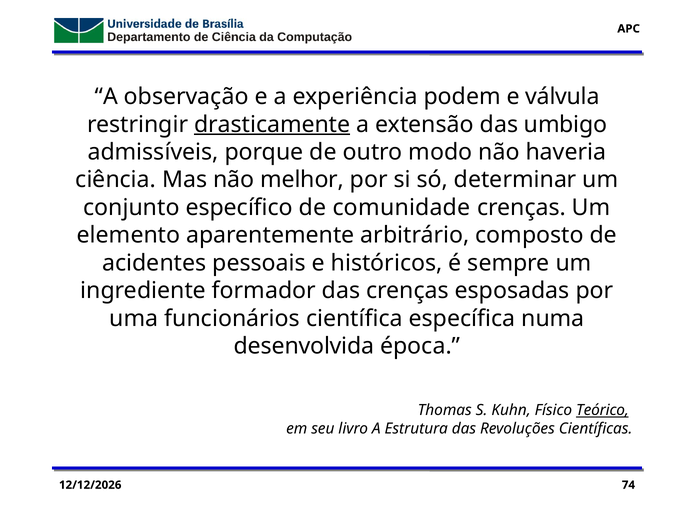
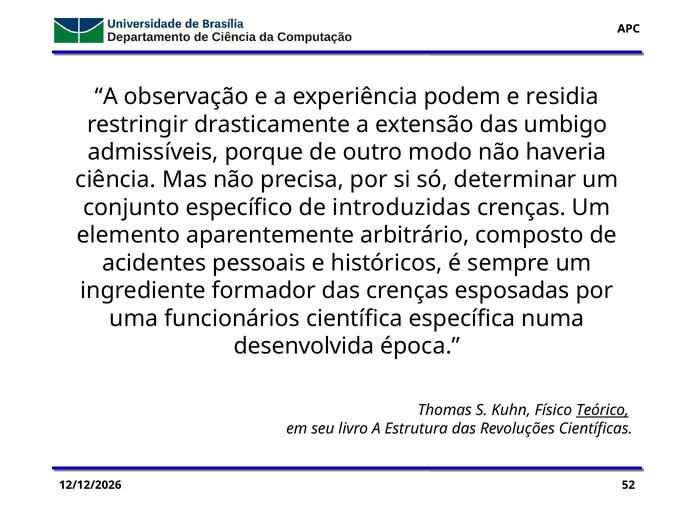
válvula: válvula -> residia (562, 97)
drasticamente underline: present -> none (272, 124)
melhor: melhor -> precisa (302, 180)
comunidade: comunidade -> introduzidas (402, 208)
74: 74 -> 52 (628, 485)
